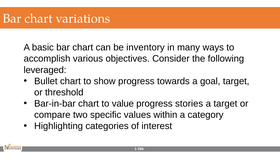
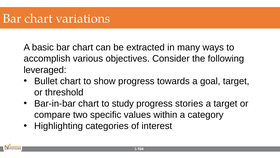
inventory: inventory -> extracted (146, 47)
value: value -> study (123, 103)
